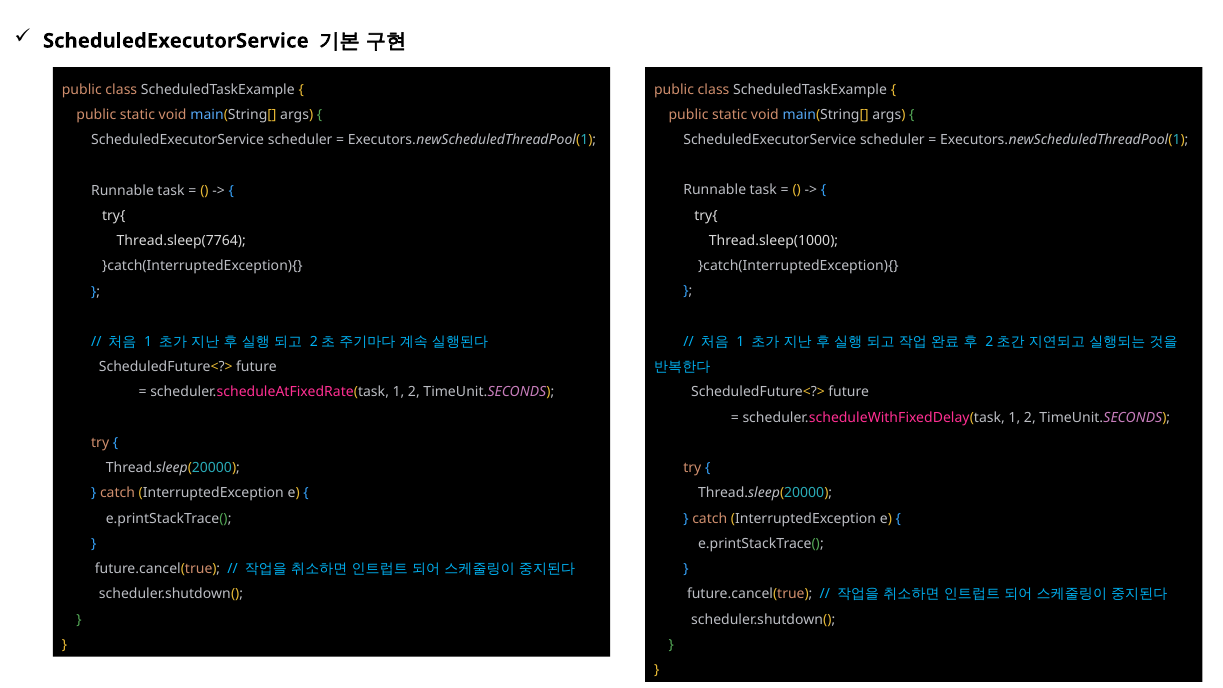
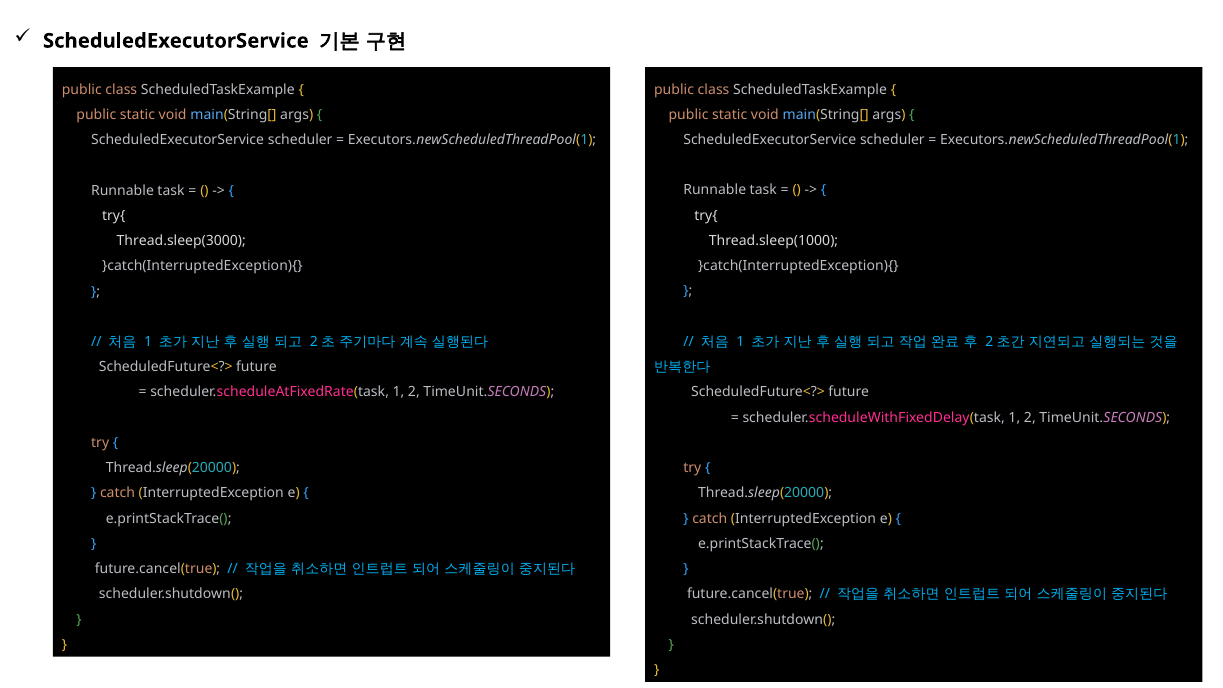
Thread.sleep(7764: Thread.sleep(7764 -> Thread.sleep(3000 (181, 241)
